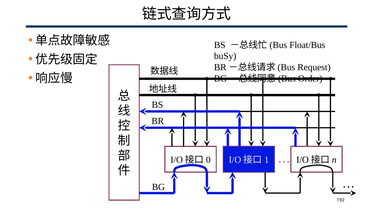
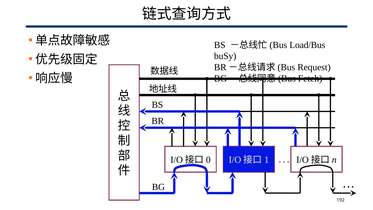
Float/Bus: Float/Bus -> Load/Bus (307, 45)
Order: Order -> Fetch (310, 78)
